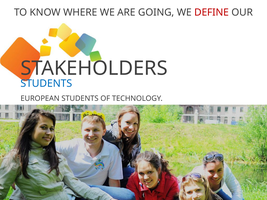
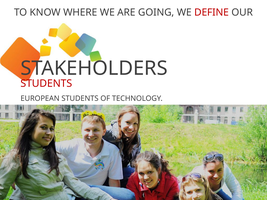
STUDENTS colour: blue -> red (46, 84)
